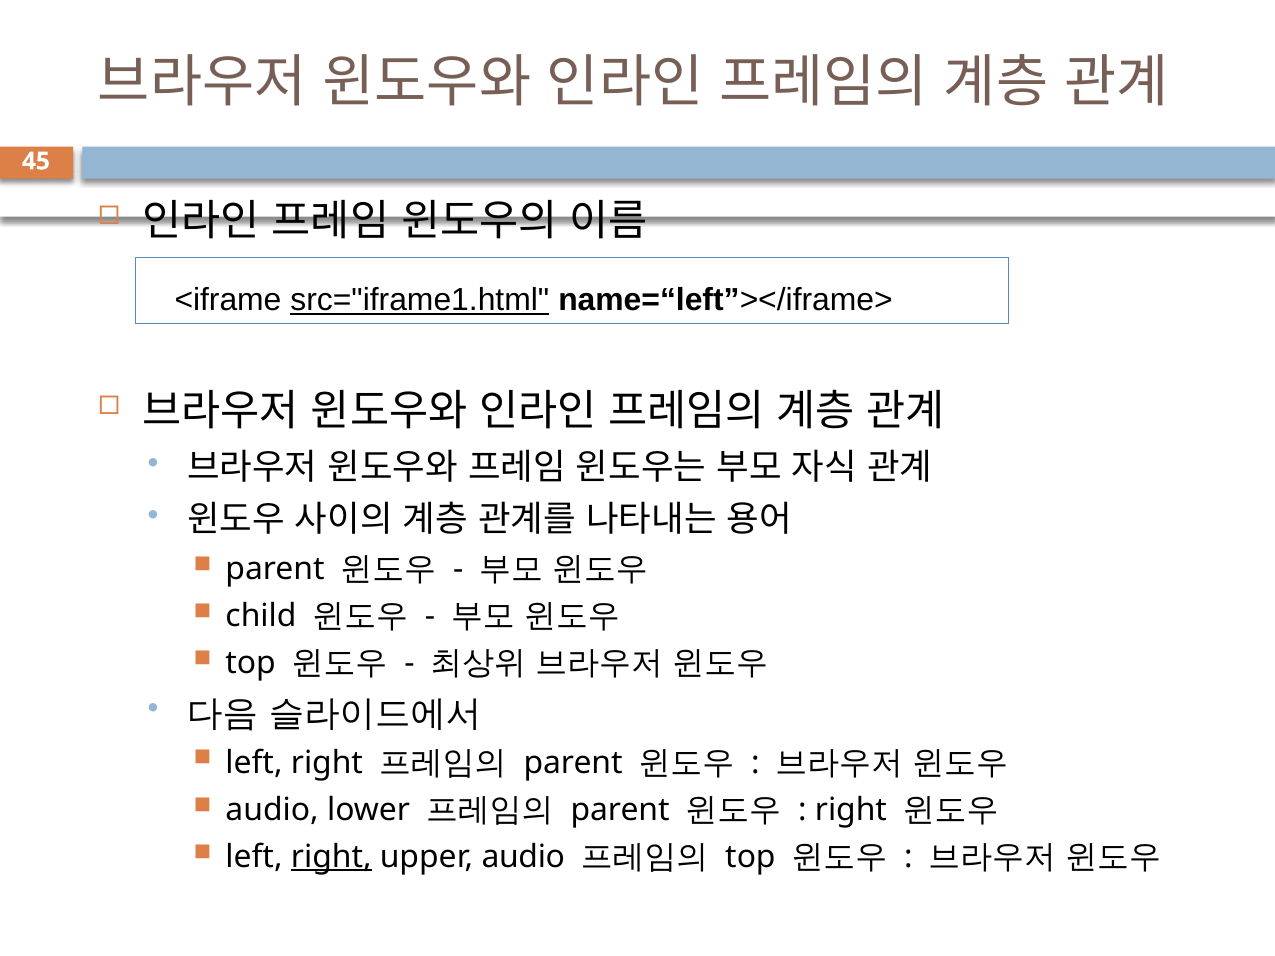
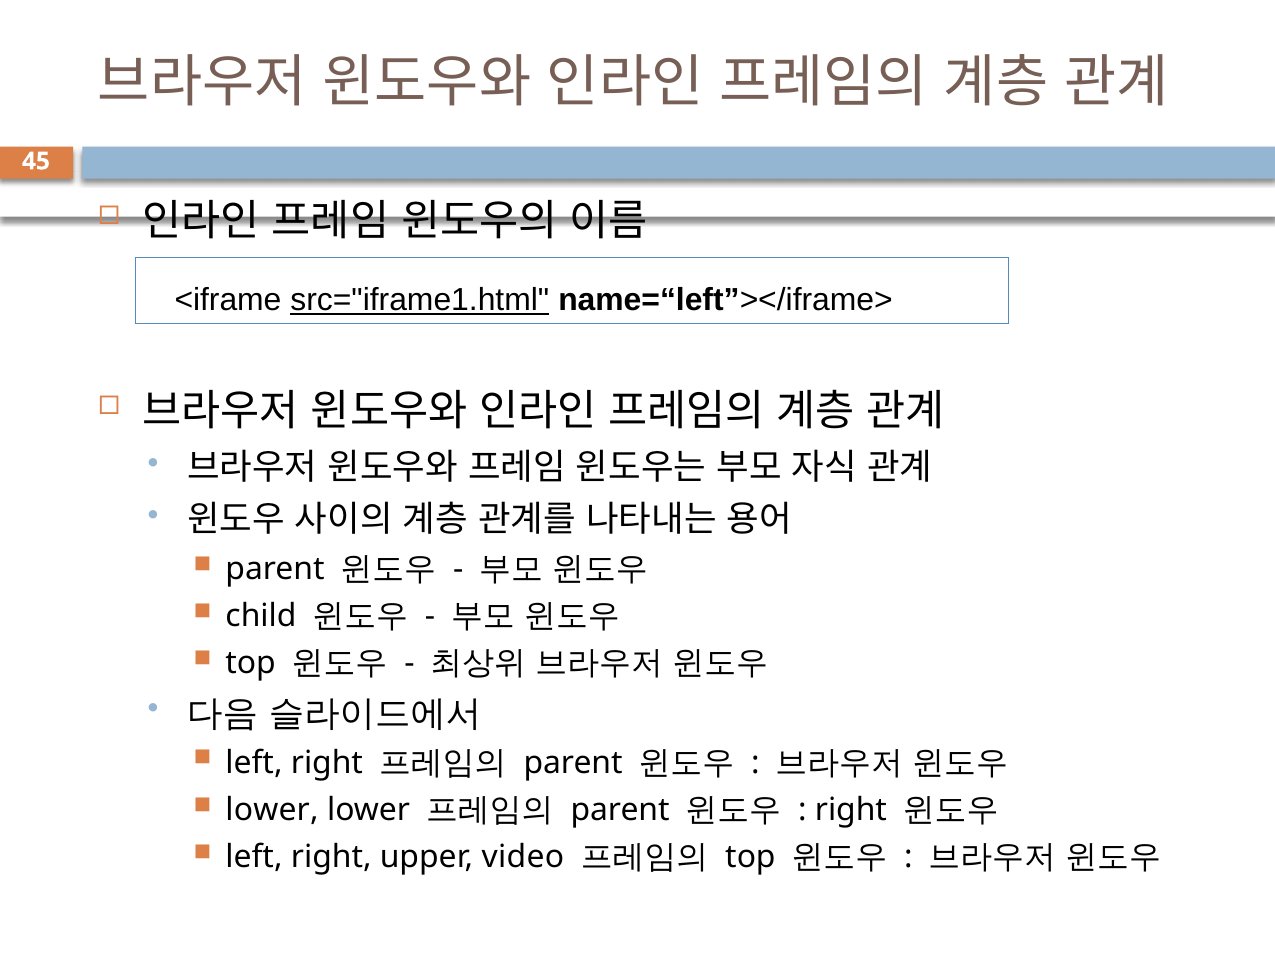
audio: audio -> lower (272, 810)
right underline: present -> none (331, 857)
upper audio: audio -> video (523, 857)
